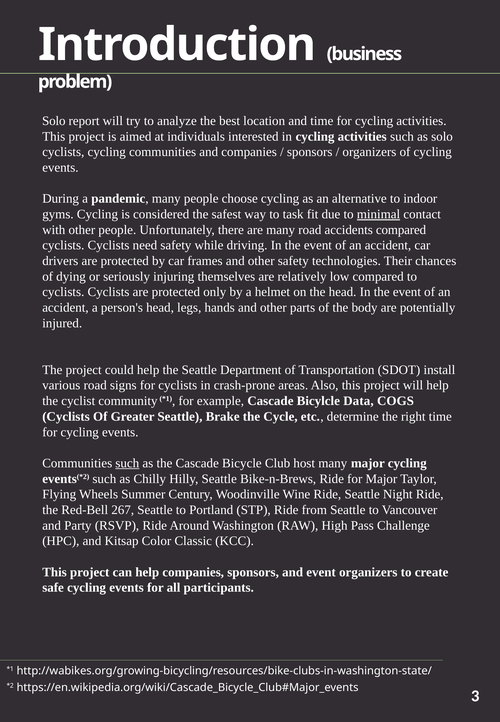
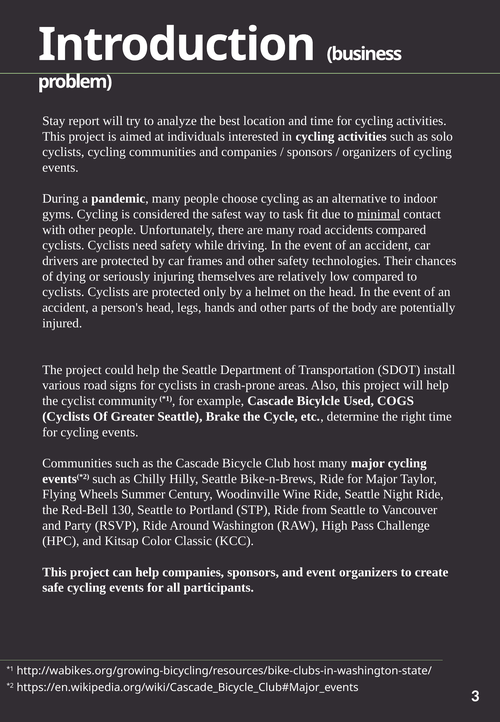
Solo: Solo -> Stay (54, 121)
Data: Data -> Used (359, 401)
such underline: present -> none (127, 463)
267: 267 -> 130 (123, 510)
